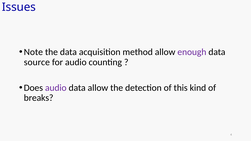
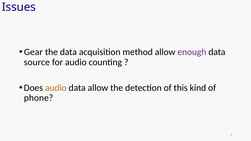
Note: Note -> Gear (33, 52)
audio colour: purple -> orange (56, 88)
breaks: breaks -> phone (39, 98)
